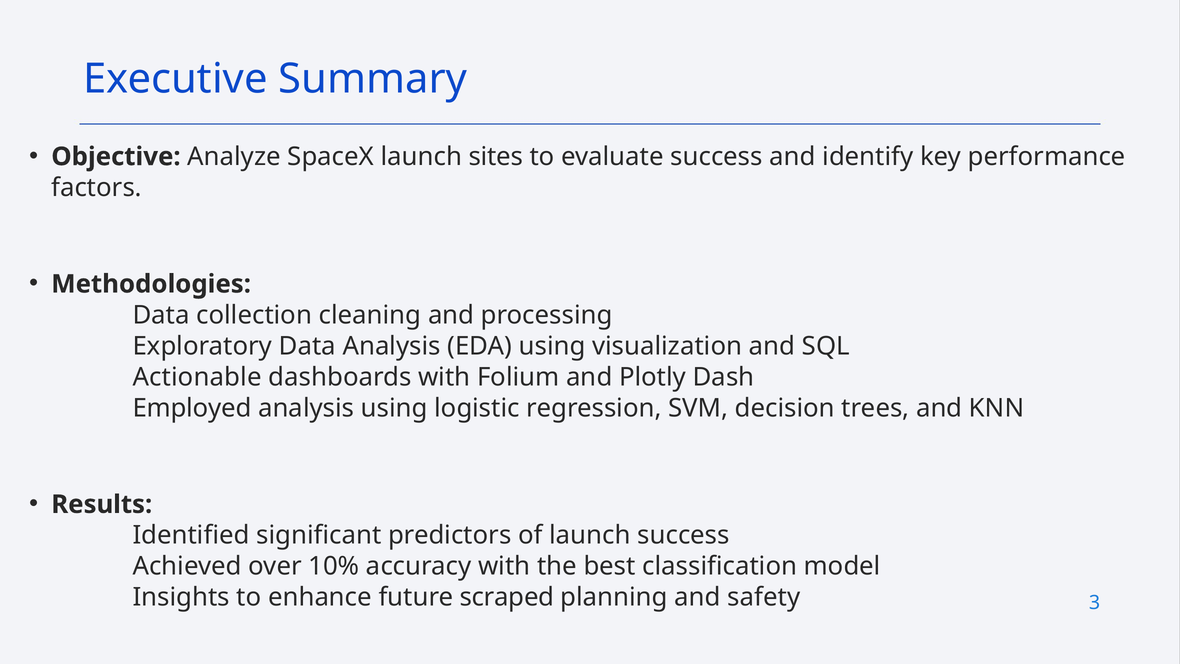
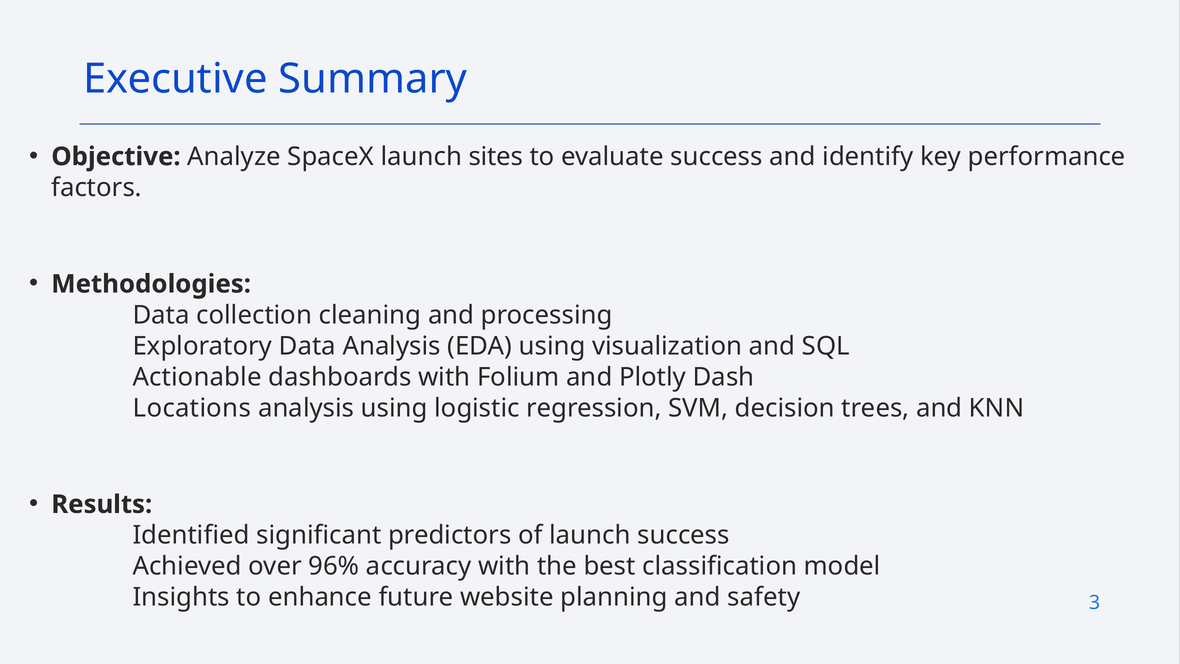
Employed: Employed -> Locations (192, 408)
10%: 10% -> 96% (334, 566)
scraped: scraped -> website (507, 597)
